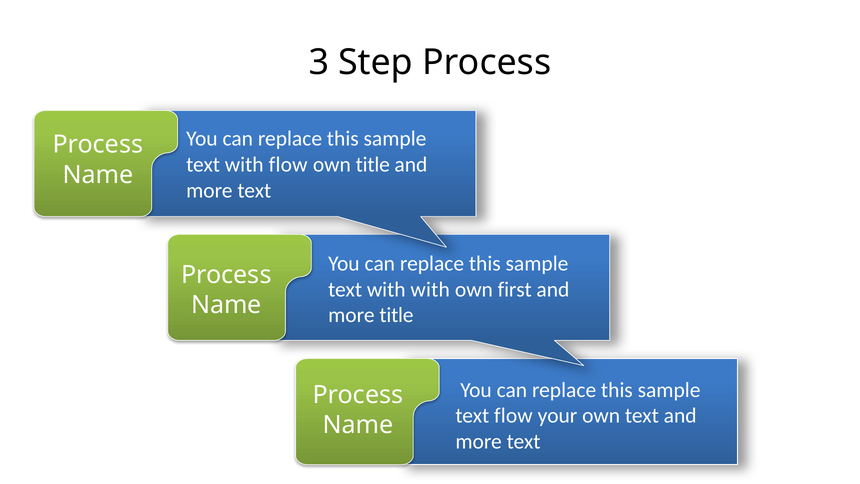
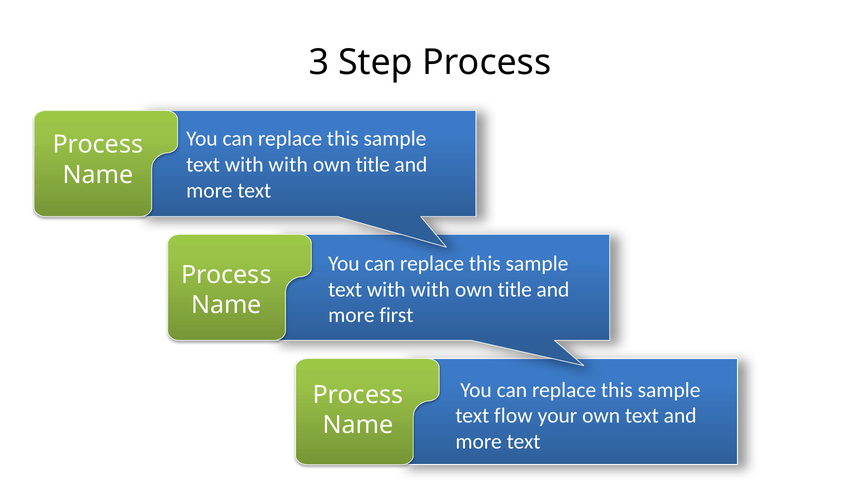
flow: flow -> with (288, 165)
first: first -> title (515, 289)
more title: title -> first (396, 315)
